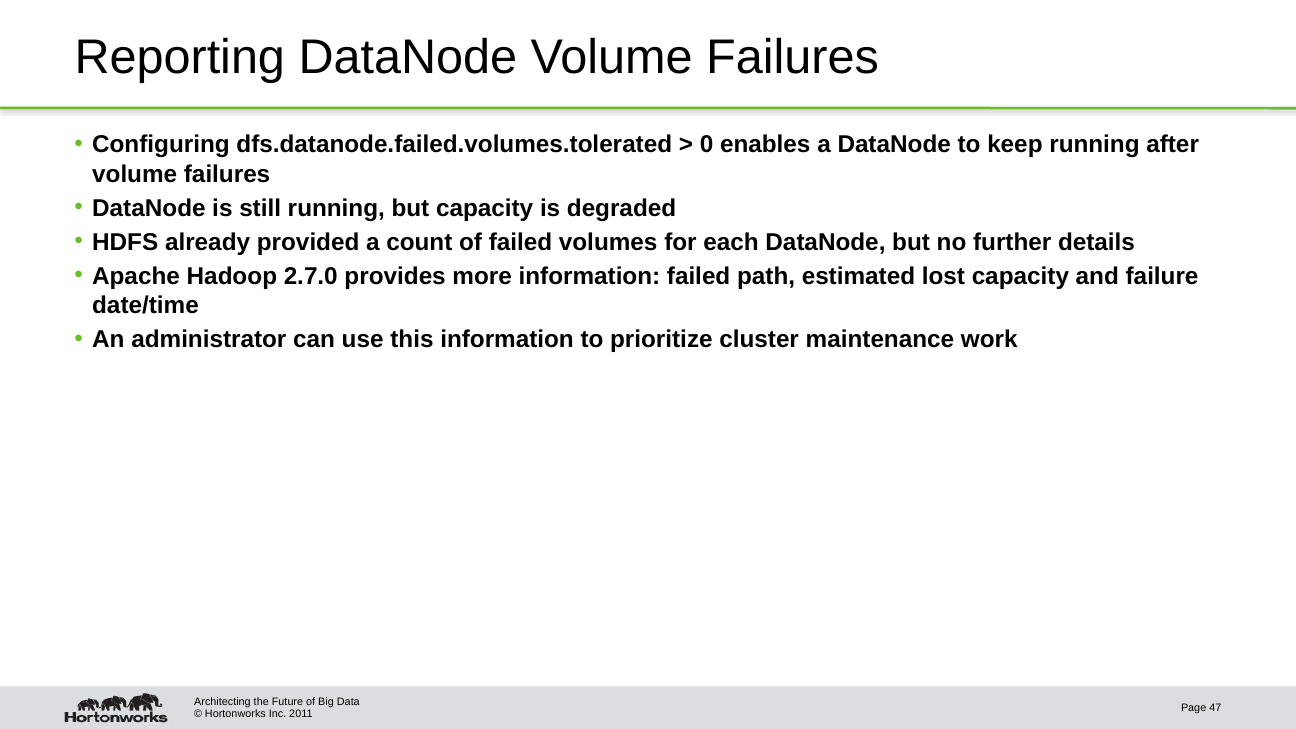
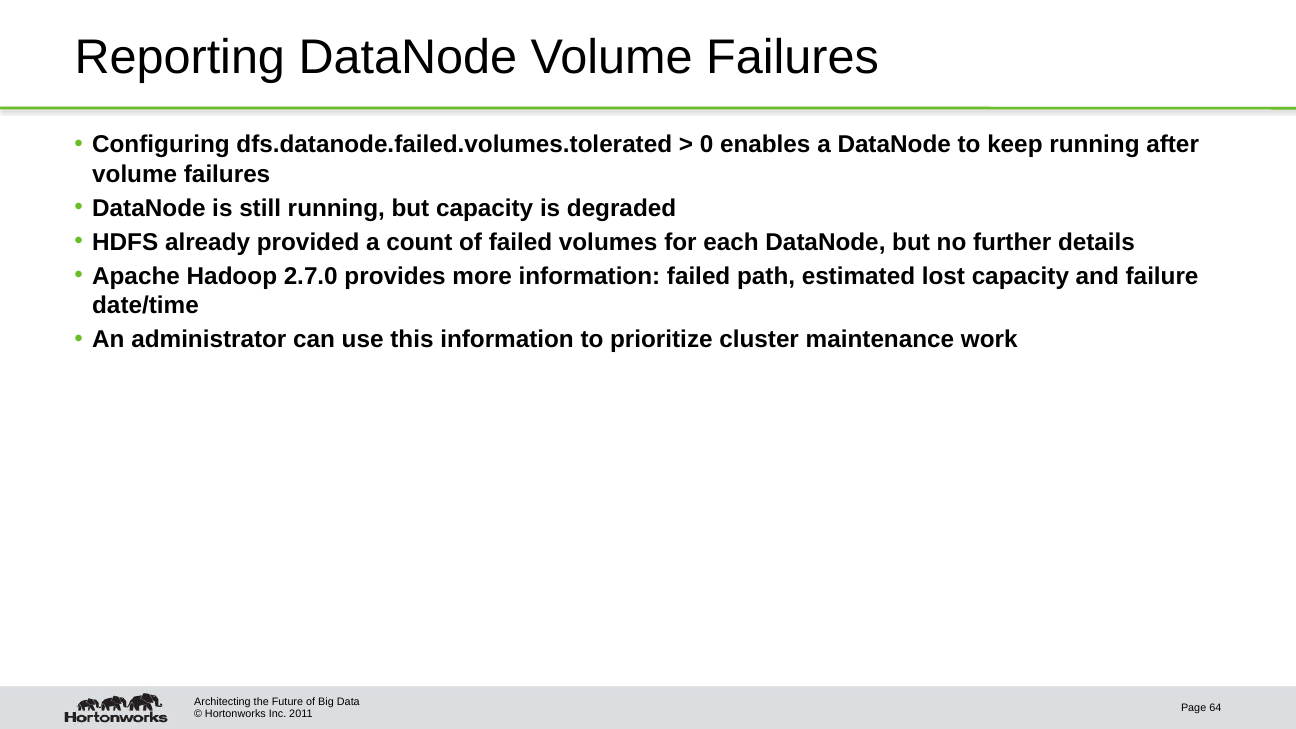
47: 47 -> 64 (1215, 708)
